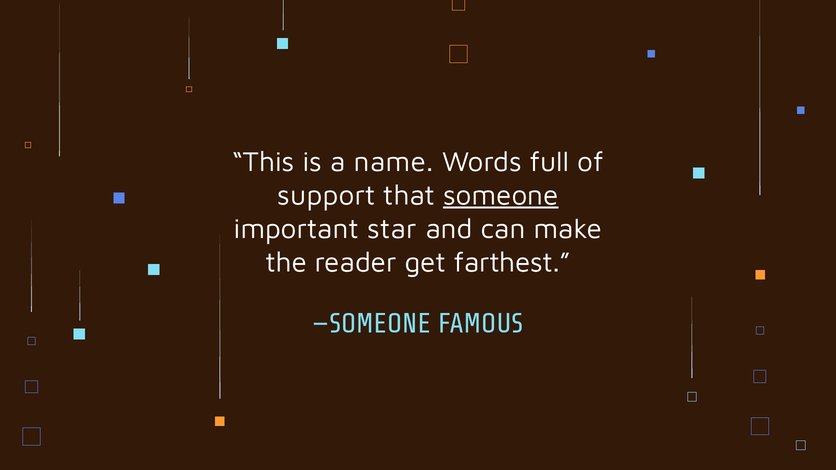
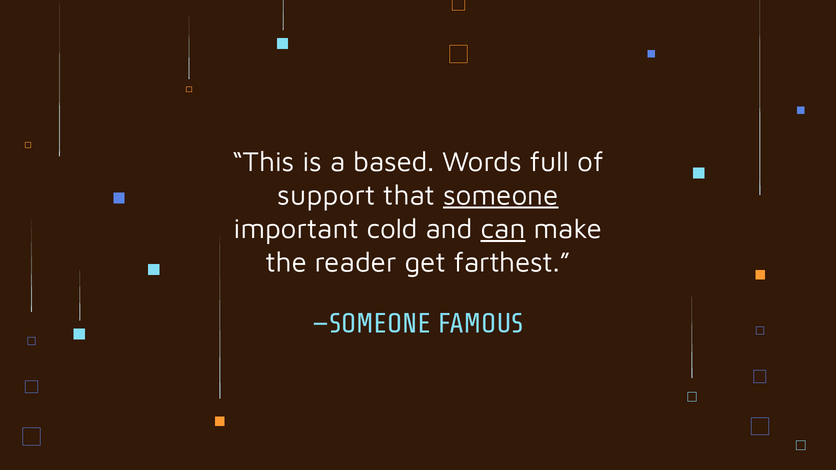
name: name -> based (394, 162)
star: star -> cold (392, 229)
can underline: none -> present (503, 229)
